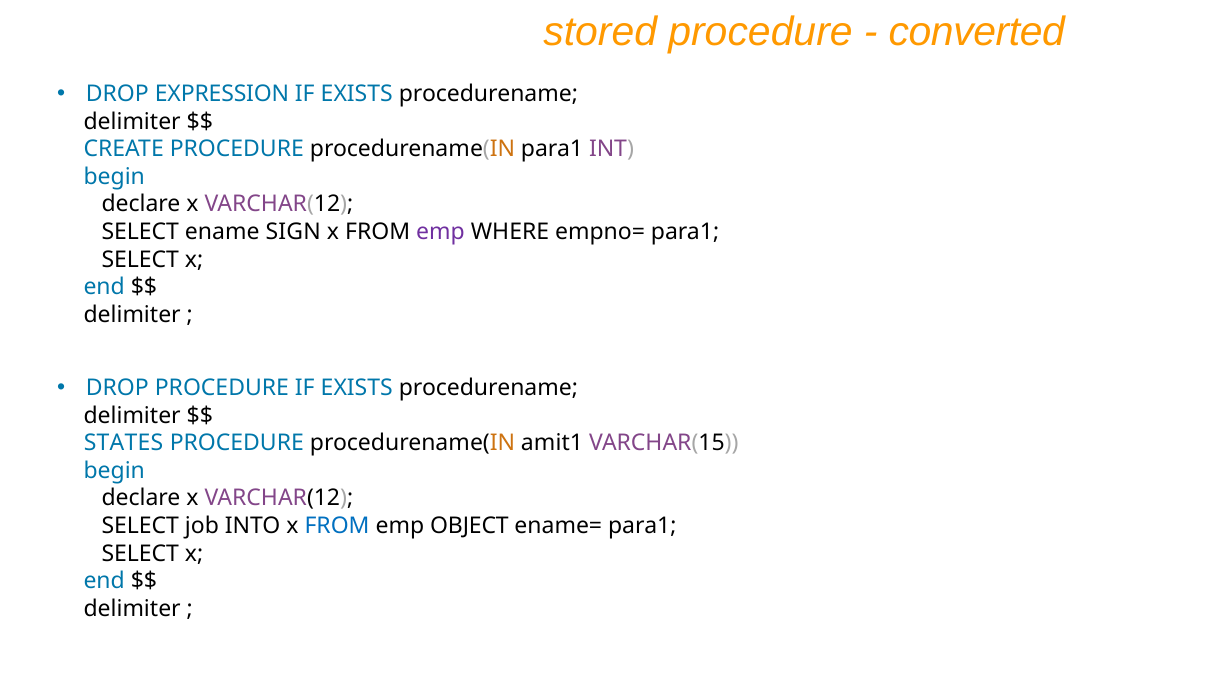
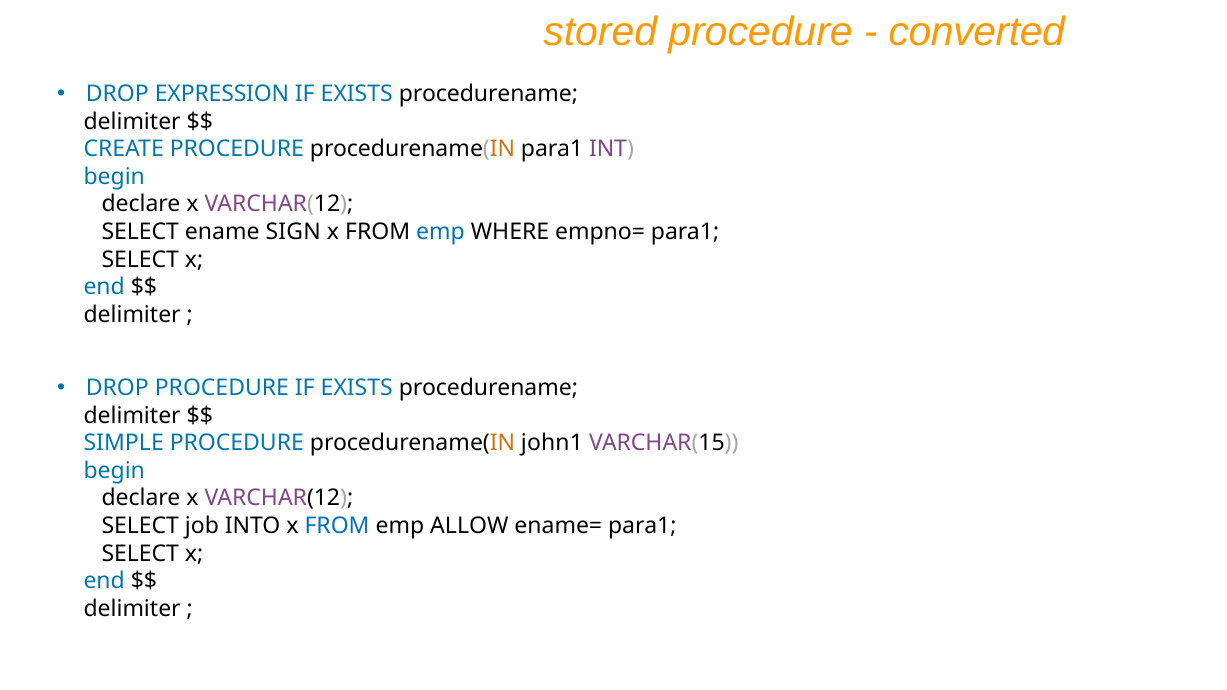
emp colour: purple -> blue (441, 232)
STATES: STATES -> SIMPLE (124, 443)
amit1: amit1 -> john1 (552, 443)
OBJECT: OBJECT -> ALLOW (469, 526)
